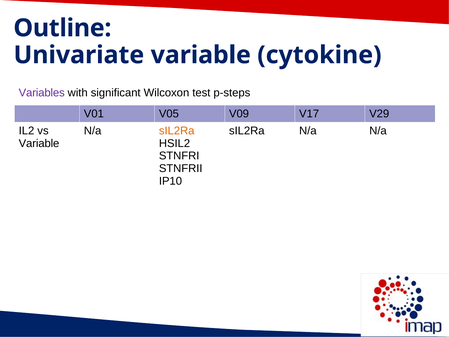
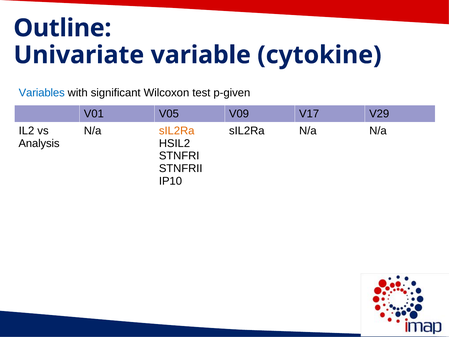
Variables colour: purple -> blue (42, 93)
p-steps: p-steps -> p-given (232, 93)
Variable: Variable -> Analysis (39, 143)
